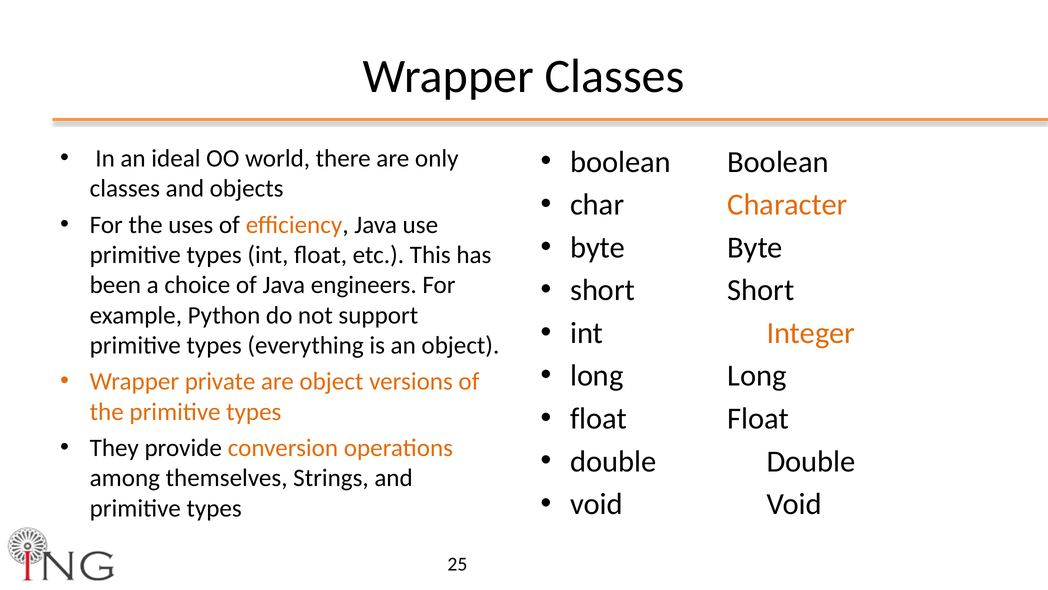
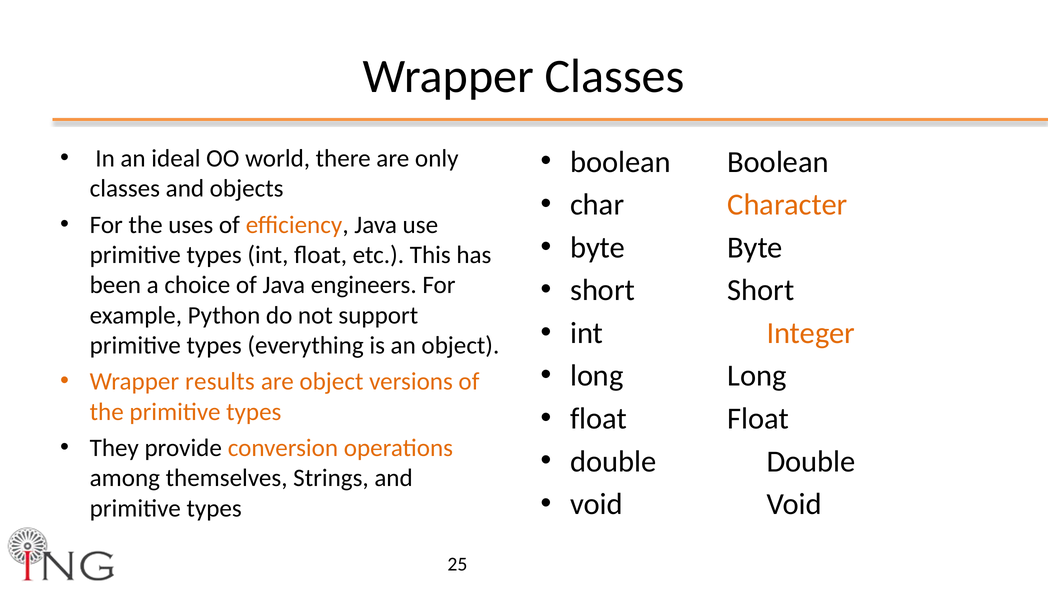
private: private -> results (220, 381)
